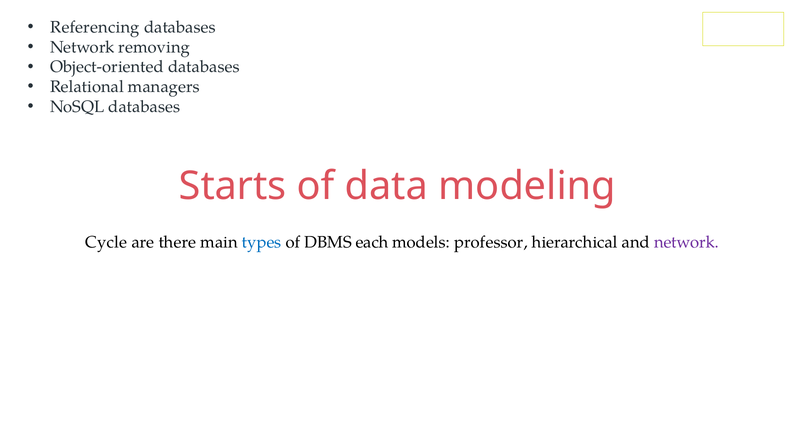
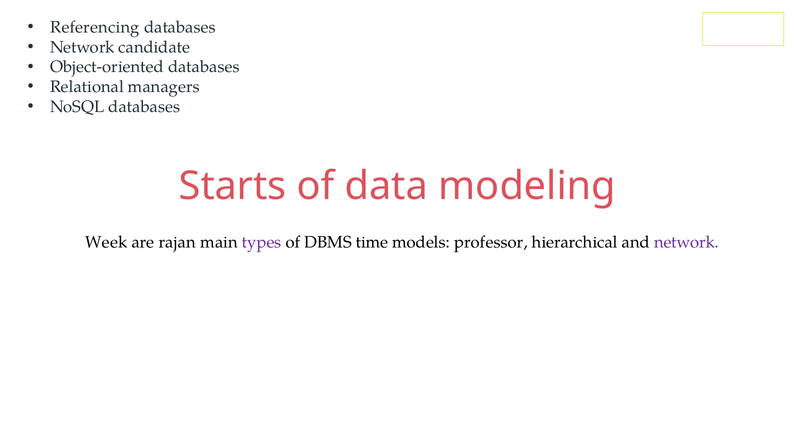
removing: removing -> candidate (154, 47)
Cycle: Cycle -> Week (106, 242)
there: there -> rajan (177, 242)
types colour: blue -> purple (262, 242)
each: each -> time (372, 242)
